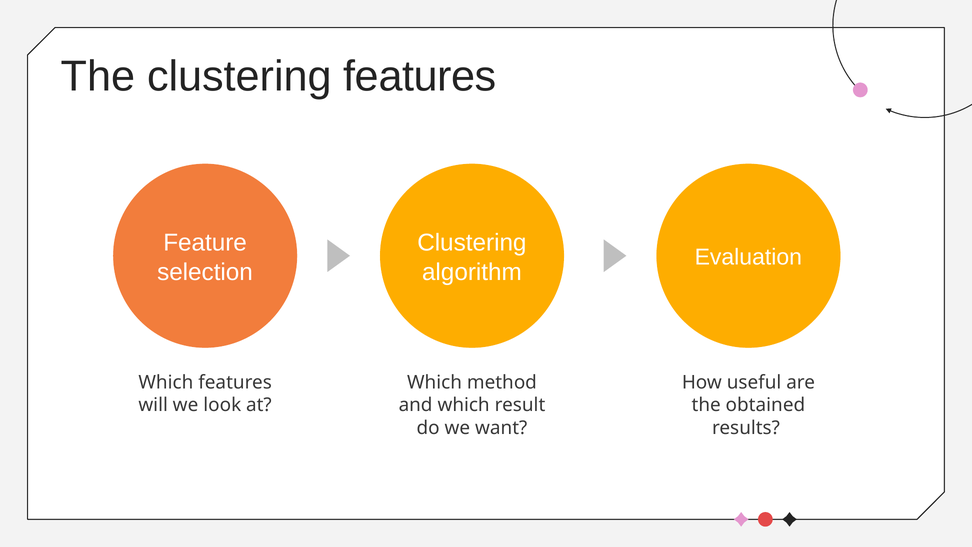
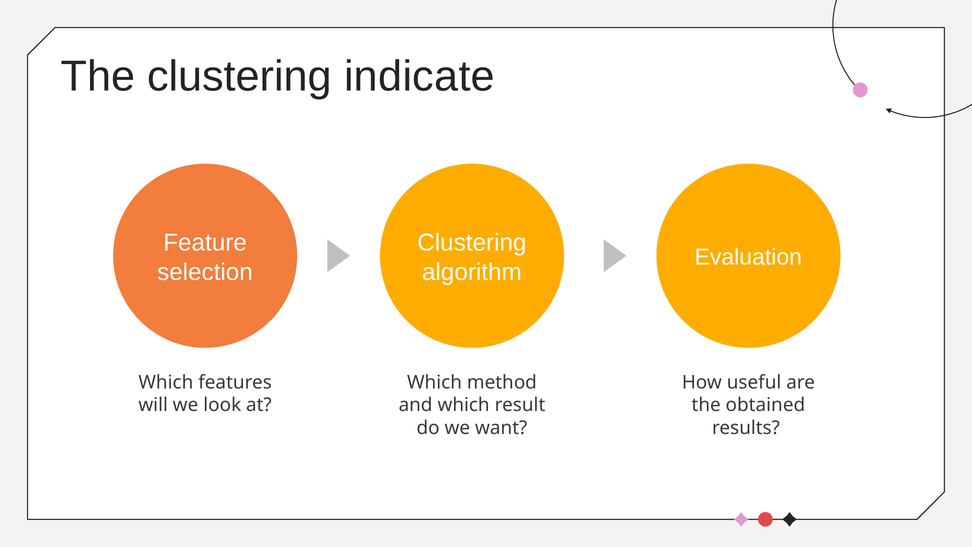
clustering features: features -> indicate (420, 76)
